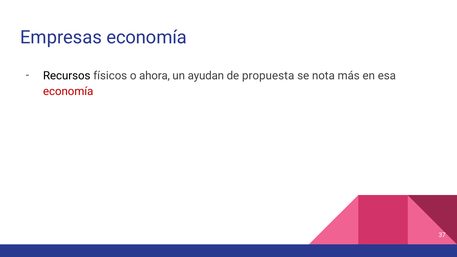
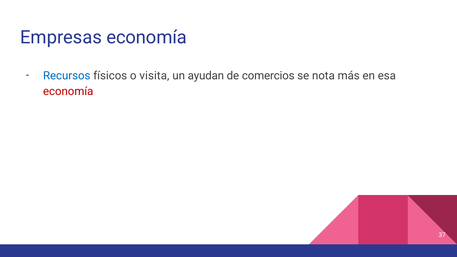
Recursos colour: black -> blue (67, 76)
ahora: ahora -> visita (154, 76)
propuesta: propuesta -> comercios (268, 76)
